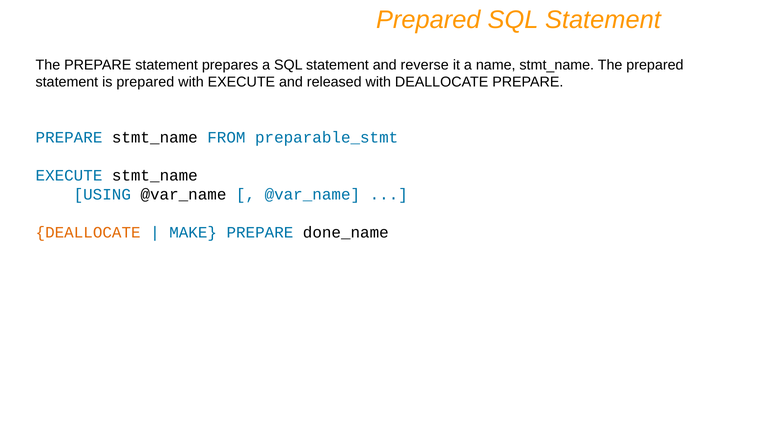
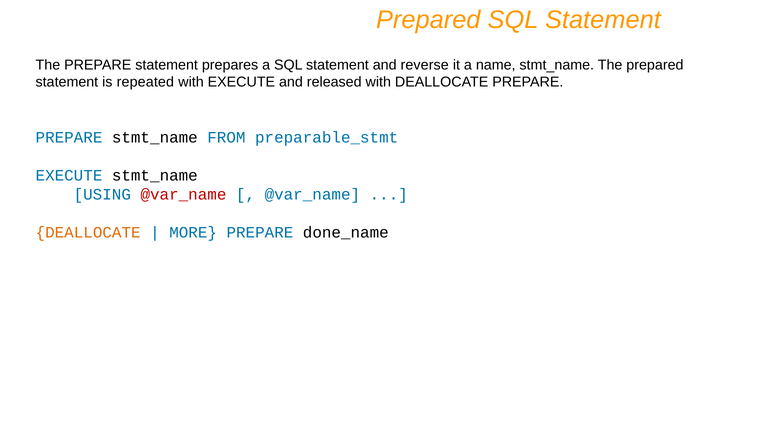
is prepared: prepared -> repeated (145, 82)
@var_name colour: black -> red (183, 194)
MAKE: MAKE -> MORE (193, 232)
